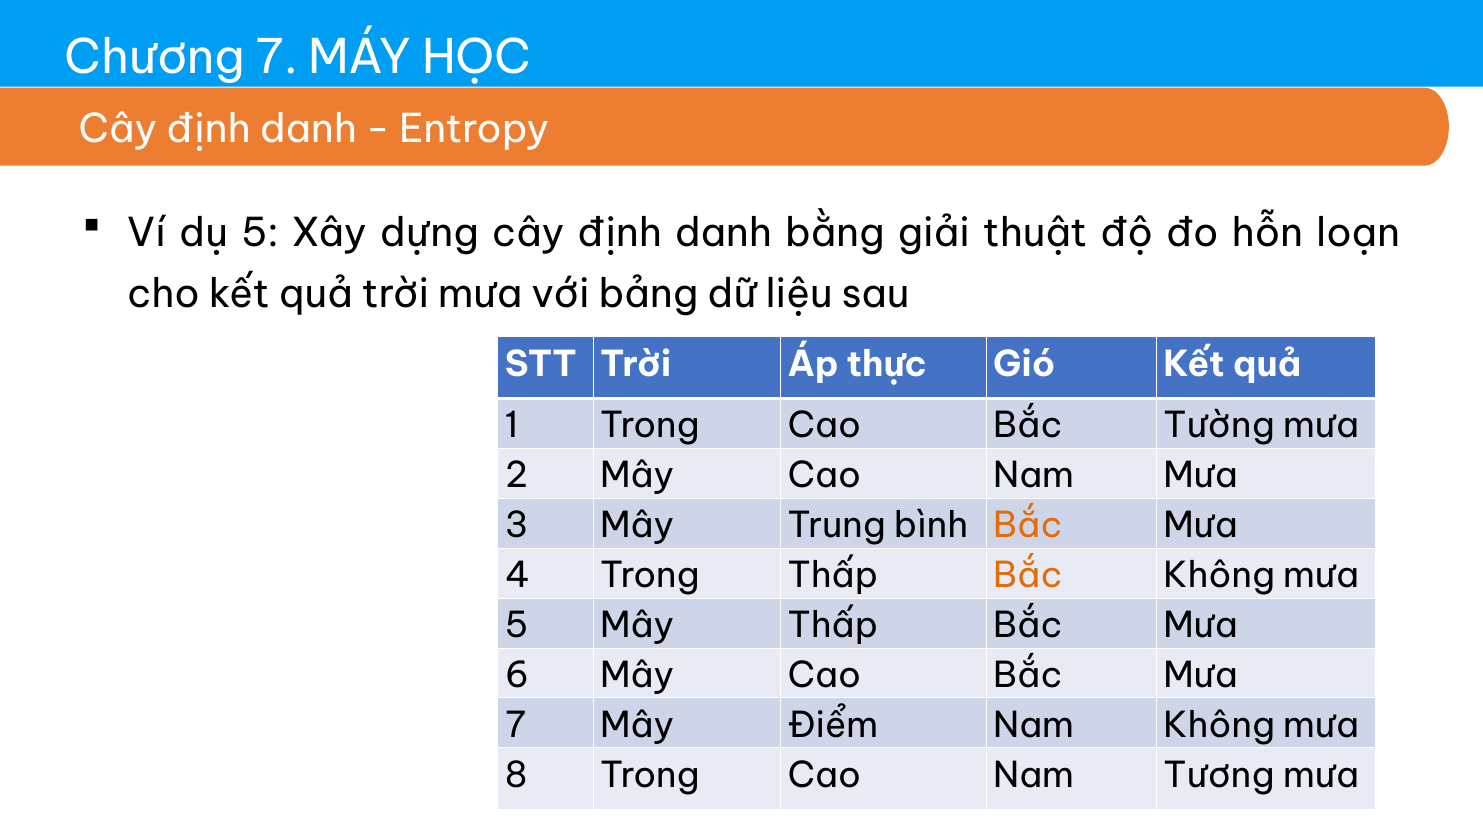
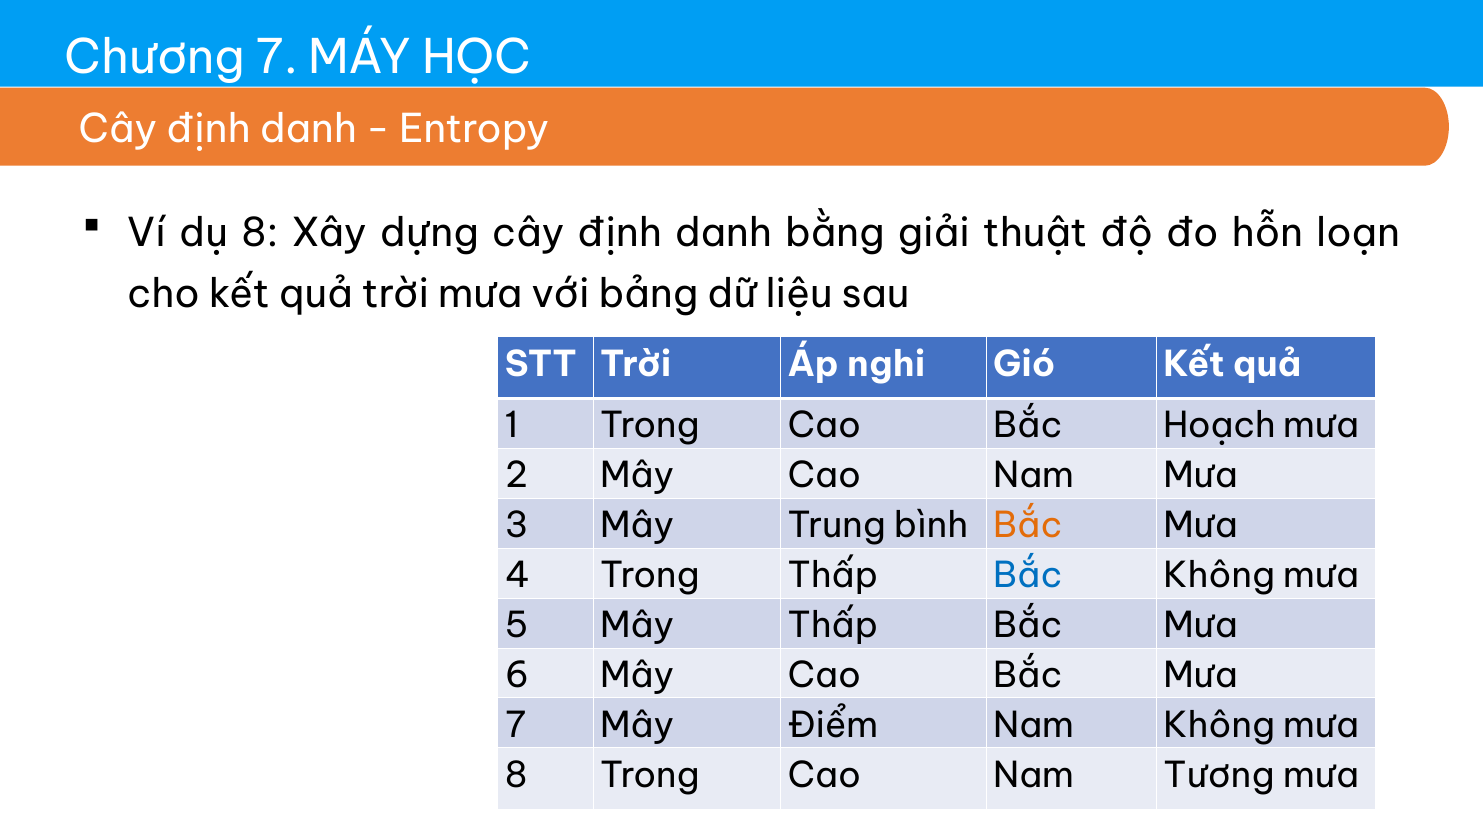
dụ 5: 5 -> 8 (260, 233)
thực: thực -> nghi (886, 364)
Tường: Tường -> Hoạch (1219, 426)
Bắc colour: orange -> blue (1028, 576)
